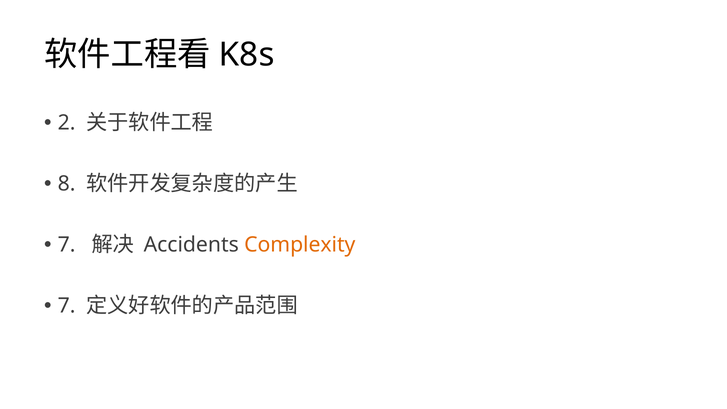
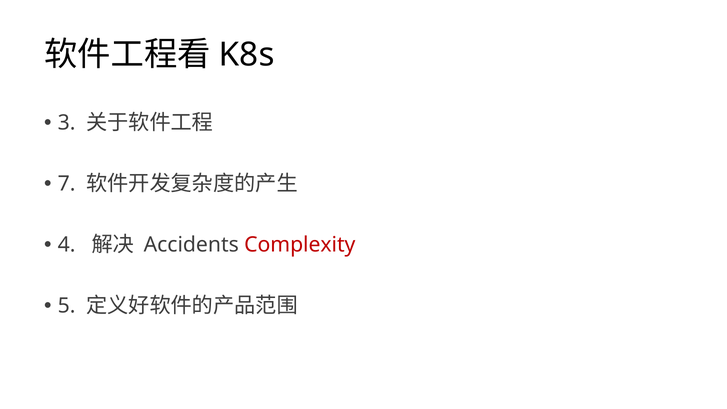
2: 2 -> 3 (67, 123)
8: 8 -> 7 (67, 184)
7: 7 -> 4 (67, 245)
Complexity colour: orange -> red (300, 245)
7: 7 -> 5 (67, 306)
